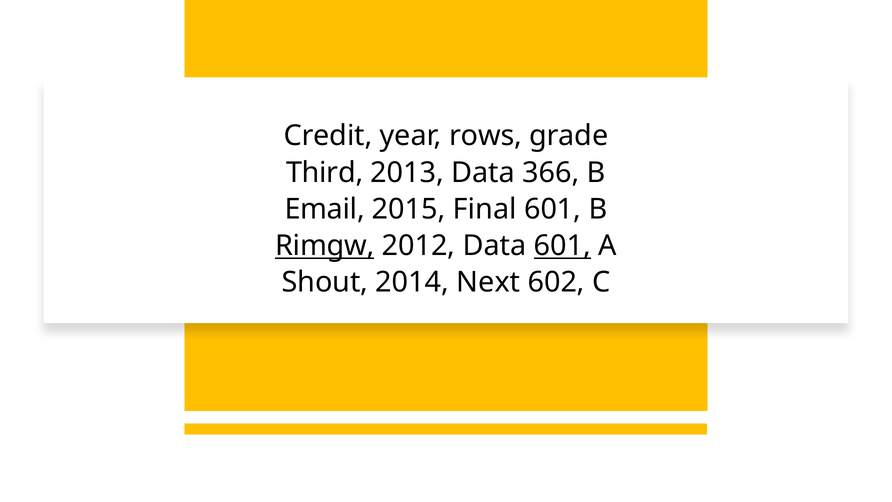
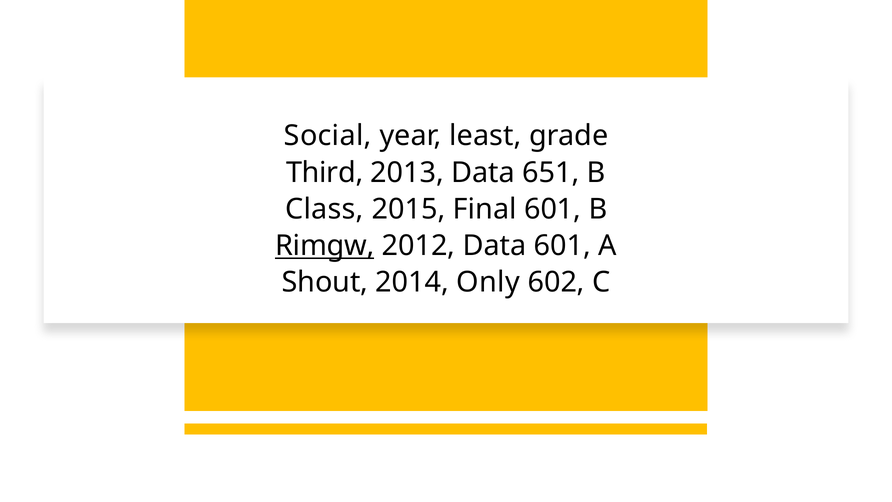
Credit: Credit -> Social (328, 136)
rows: rows -> least (485, 136)
366: 366 -> 651 (551, 172)
Email: Email -> Class (324, 209)
601 underline: present -> none (562, 246)
Next: Next -> Only (488, 282)
